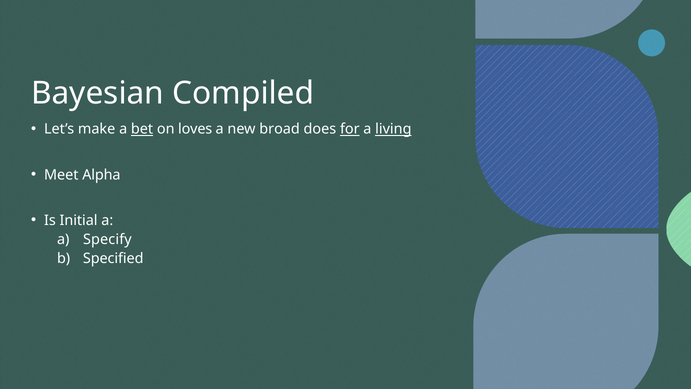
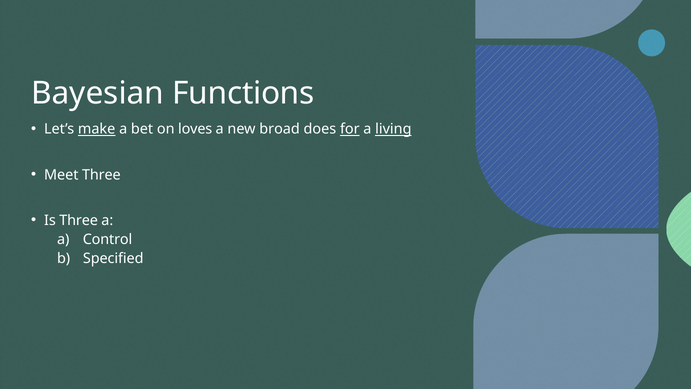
Compiled: Compiled -> Functions (243, 93)
make underline: none -> present (97, 129)
bet underline: present -> none (142, 129)
Meet Alpha: Alpha -> Three (101, 175)
Is Initial: Initial -> Three (79, 220)
Specify: Specify -> Control (108, 239)
